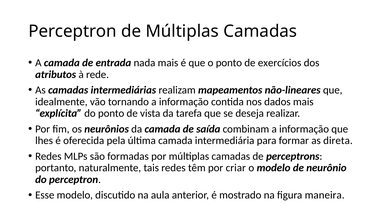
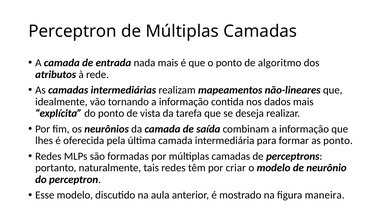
exercícios: exercícios -> algoritmo (280, 63)
as direta: direta -> ponto (338, 140)
